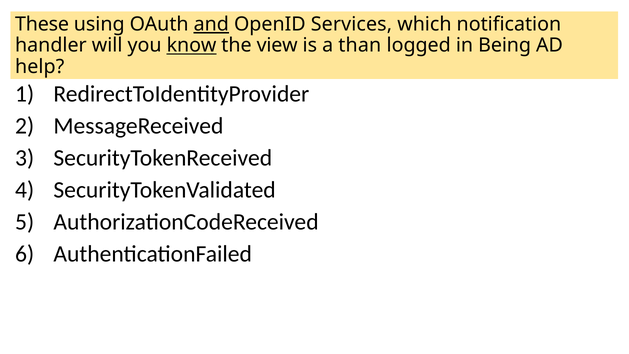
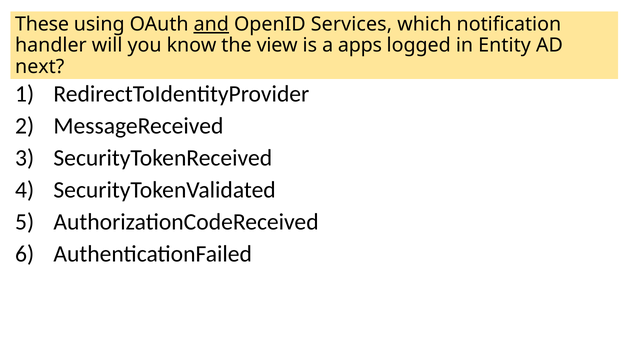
know underline: present -> none (192, 45)
than: than -> apps (360, 45)
Being: Being -> Entity (505, 45)
help: help -> next (40, 67)
